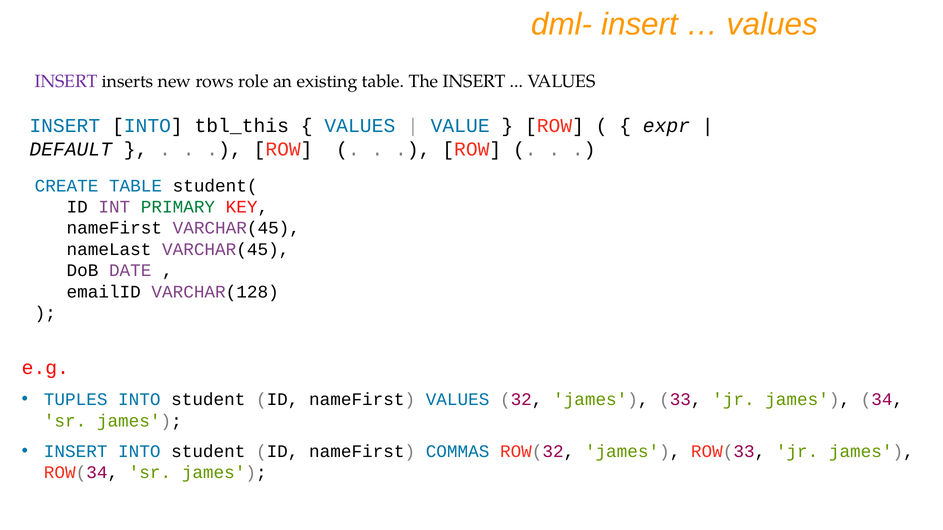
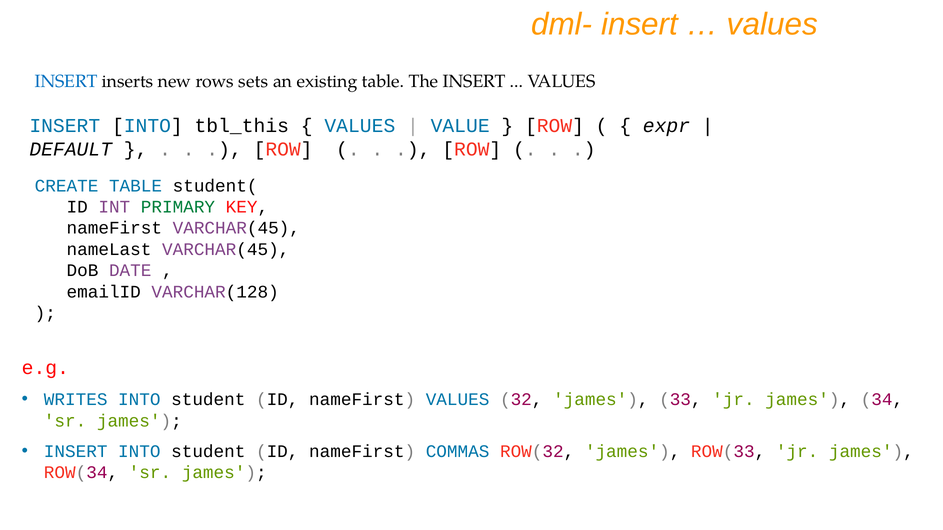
INSERT colour: purple -> blue (66, 81)
role: role -> sets (253, 81)
TUPLES: TUPLES -> WRITES (76, 400)
